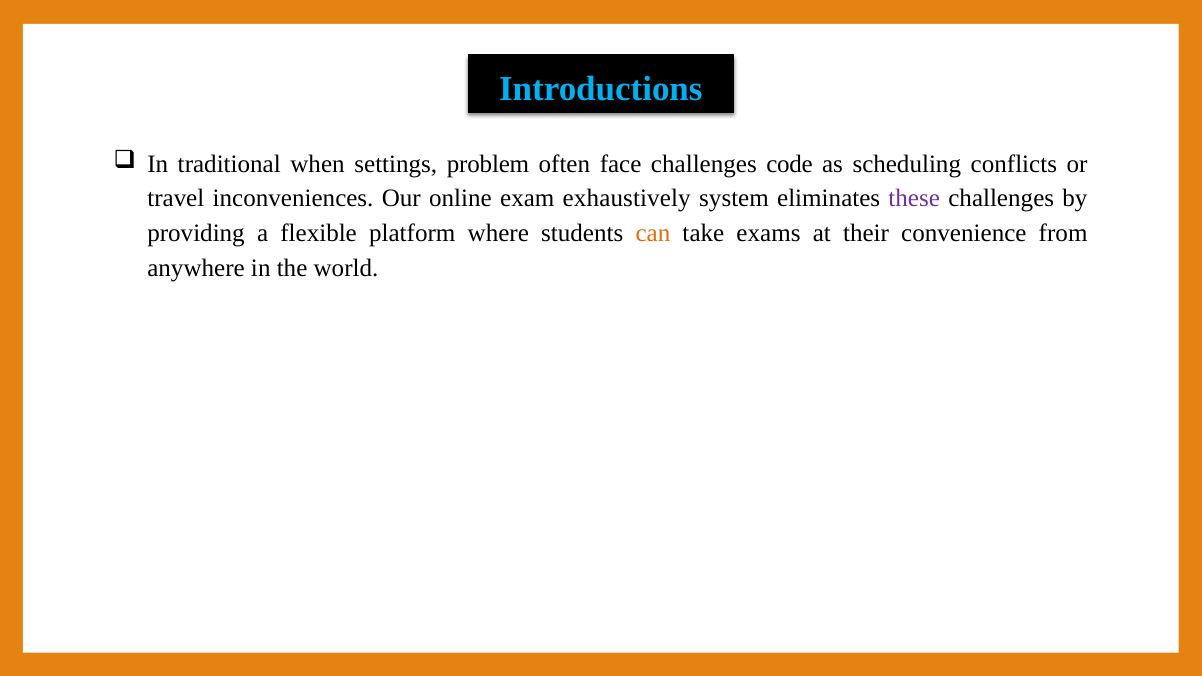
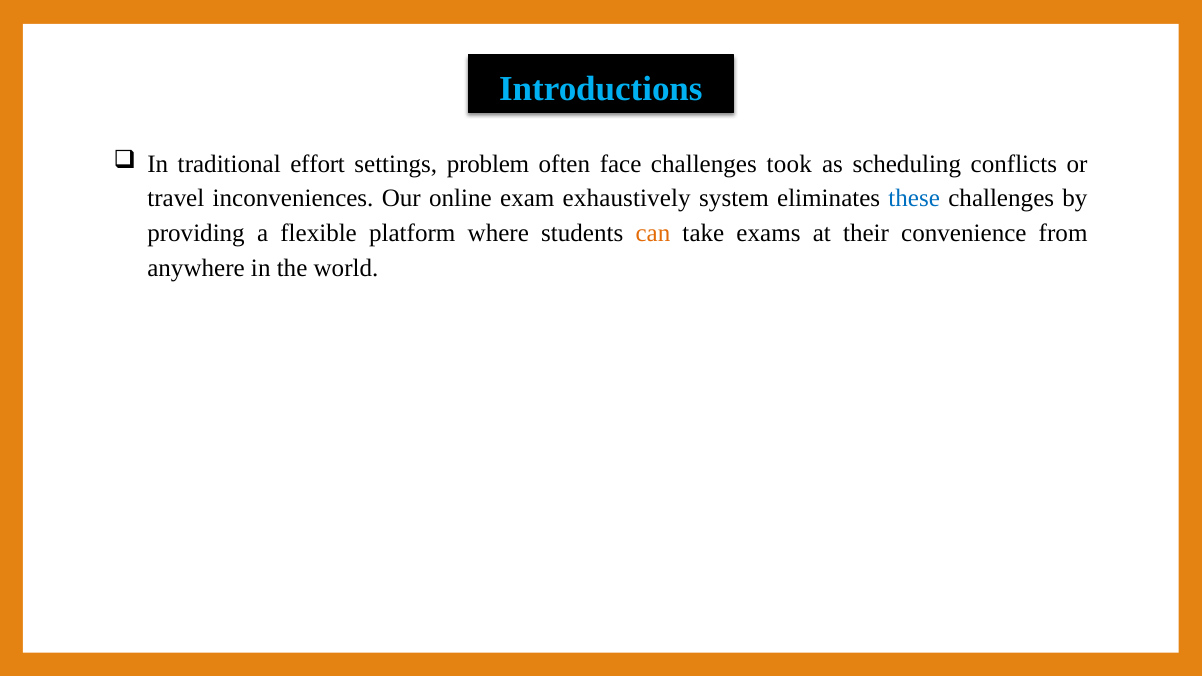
when: when -> effort (318, 164)
code: code -> took (789, 164)
these colour: purple -> blue (914, 199)
